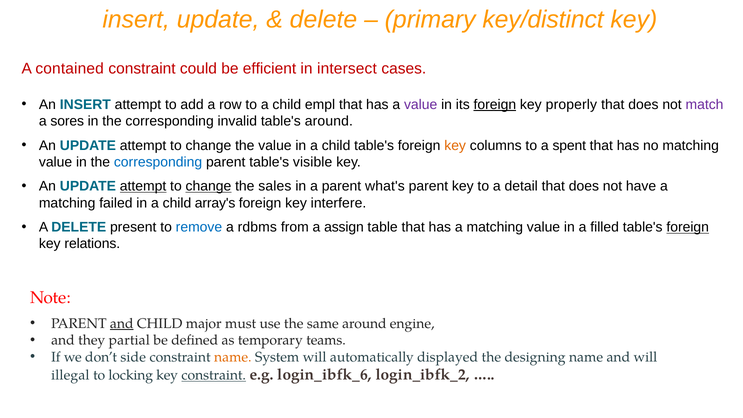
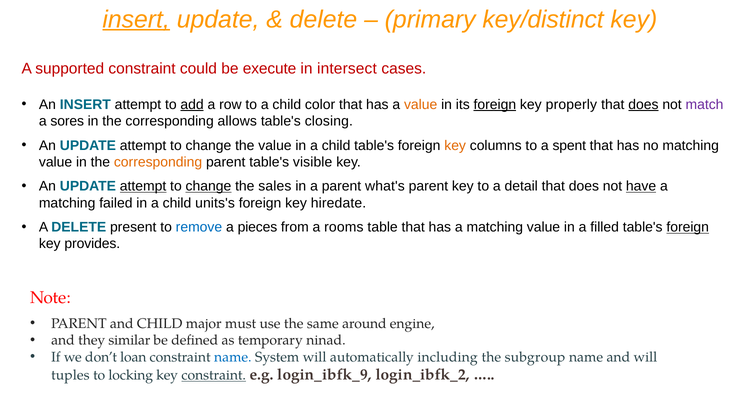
insert underline: none -> present (136, 19)
contained: contained -> supported (70, 68)
efficient: efficient -> execute (270, 68)
add underline: none -> present (192, 105)
empl: empl -> color (320, 105)
value colour: purple -> orange (421, 105)
does underline: none -> present (643, 105)
invalid: invalid -> allows (237, 121)
table's around: around -> closing (329, 121)
corresponding colour: blue -> orange (158, 162)
have underline: none -> present (641, 186)
array's: array's -> units's (215, 203)
interfere: interfere -> hiredate (338, 203)
rdbms: rdbms -> pieces (257, 227)
assign: assign -> rooms (344, 227)
relations: relations -> provides (92, 244)
and underline: present -> none (122, 323)
partial: partial -> similar (129, 340)
teams: teams -> ninad (326, 340)
side: side -> loan (133, 357)
name colour: orange -> blue (233, 357)
displayed: displayed -> including (448, 357)
designing: designing -> subgroup (535, 357)
illegal: illegal -> tuples (70, 375)
login_ibfk_6: login_ibfk_6 -> login_ibfk_9 (325, 375)
